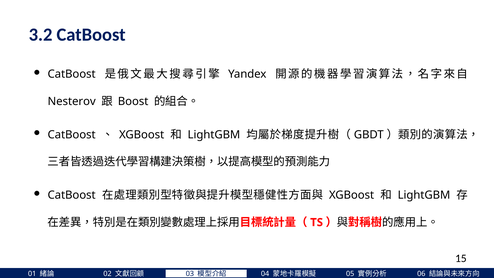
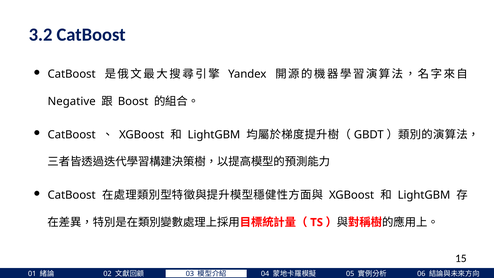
Nesterov: Nesterov -> Negative (72, 101)
